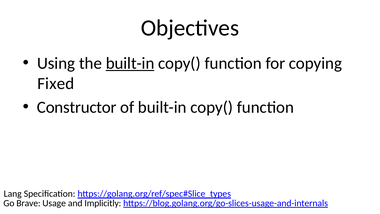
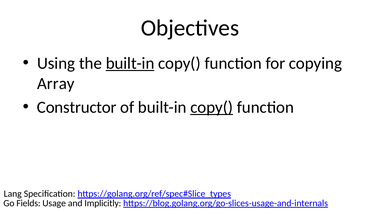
Fixed: Fixed -> Array (56, 83)
copy( underline: none -> present (212, 107)
Brave: Brave -> Fields (28, 203)
